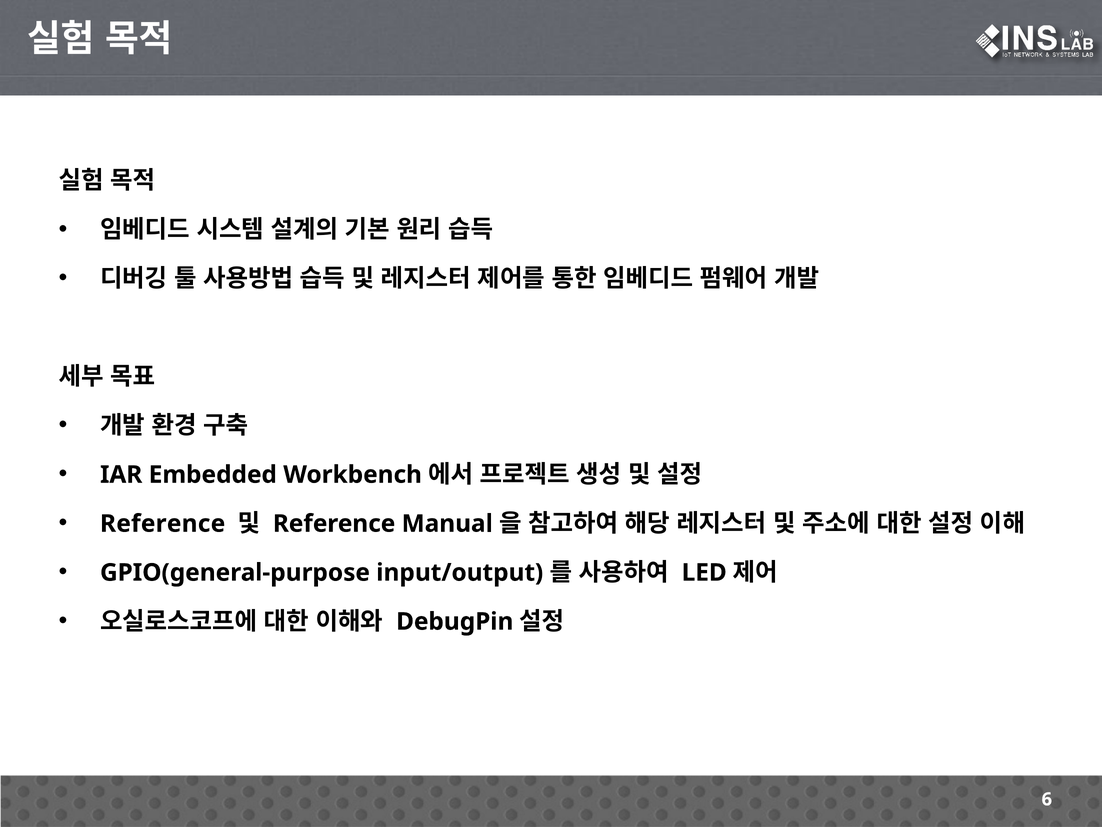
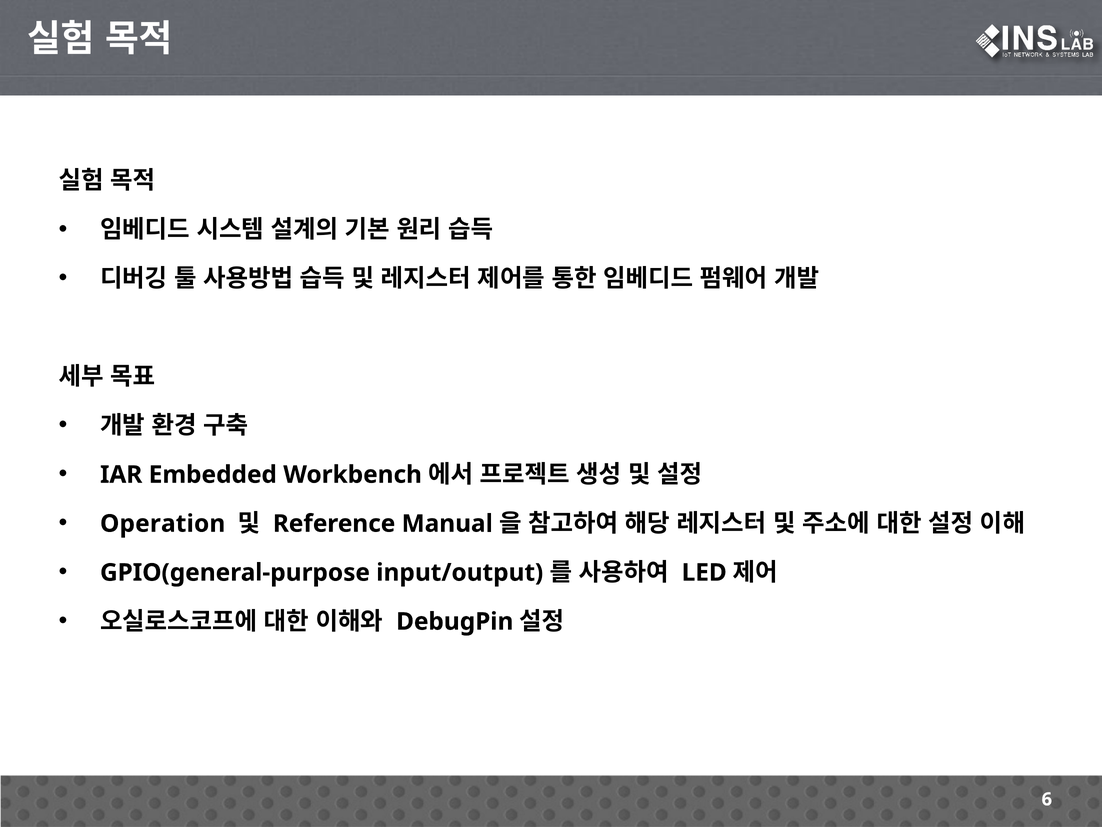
Reference: Reference -> Operation (163, 523)
